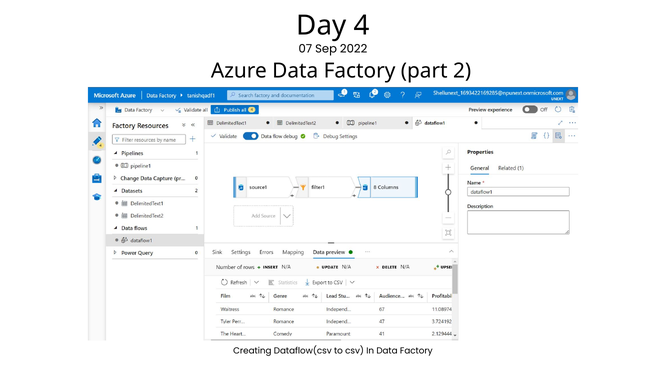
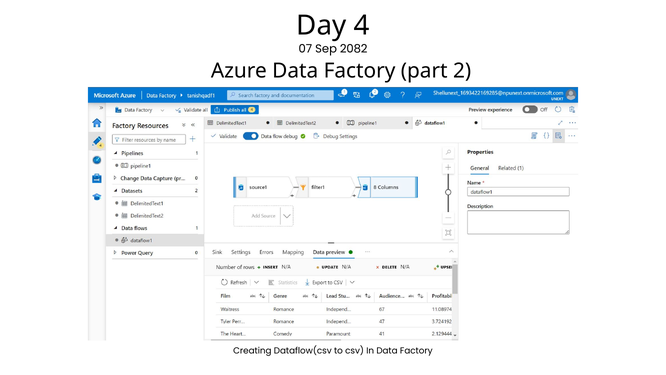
2022: 2022 -> 2082 (354, 49)
